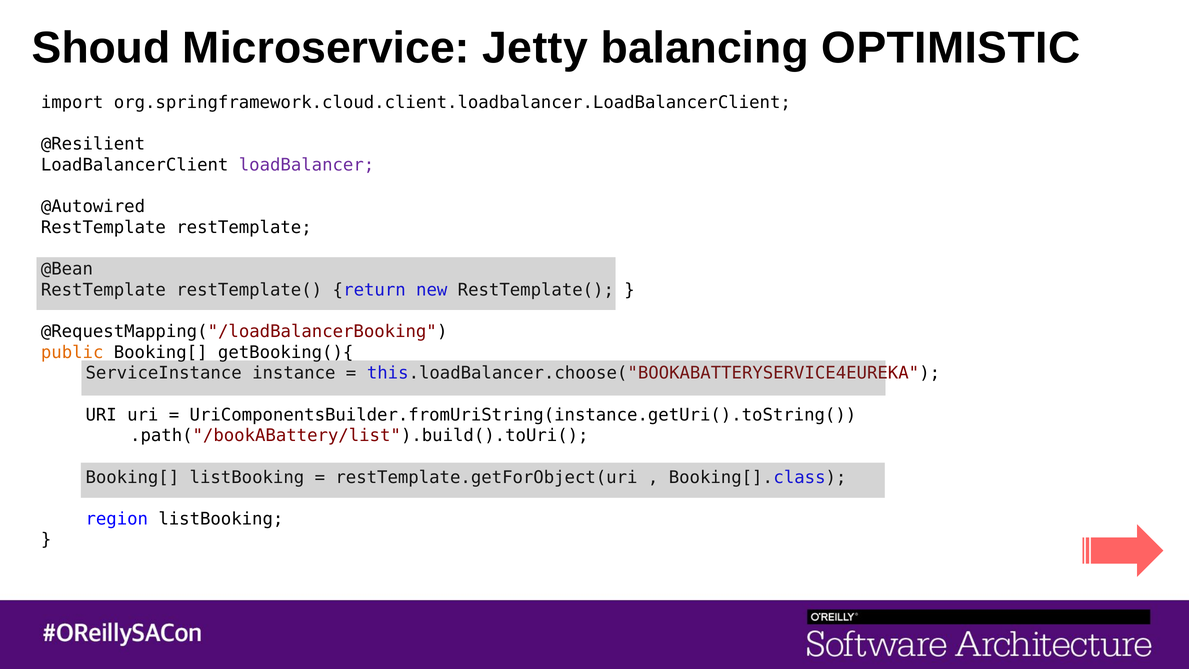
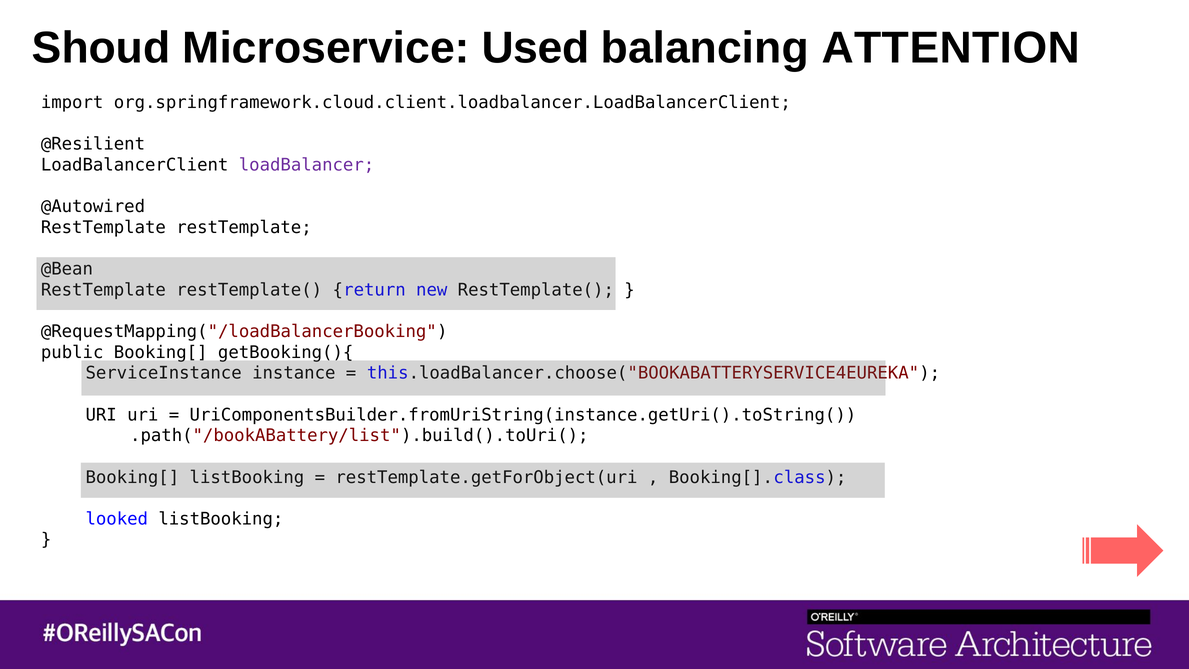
Jetty: Jetty -> Used (535, 48)
OPTIMISTIC: OPTIMISTIC -> ATTENTION (951, 48)
public colour: orange -> black (72, 352)
region: region -> looked (117, 519)
